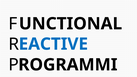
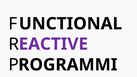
EACTIVE colour: blue -> purple (53, 44)
